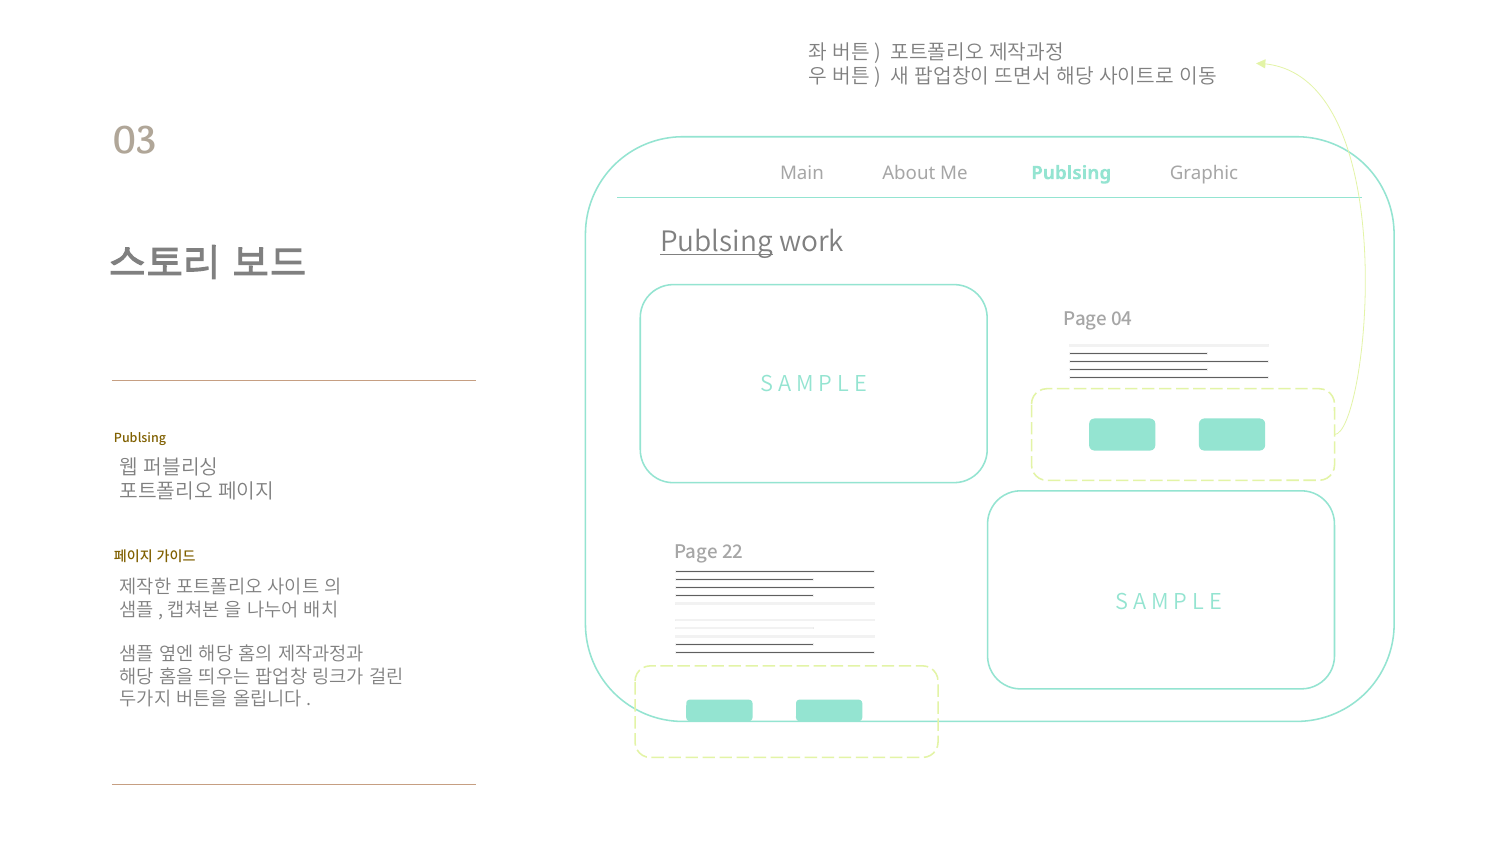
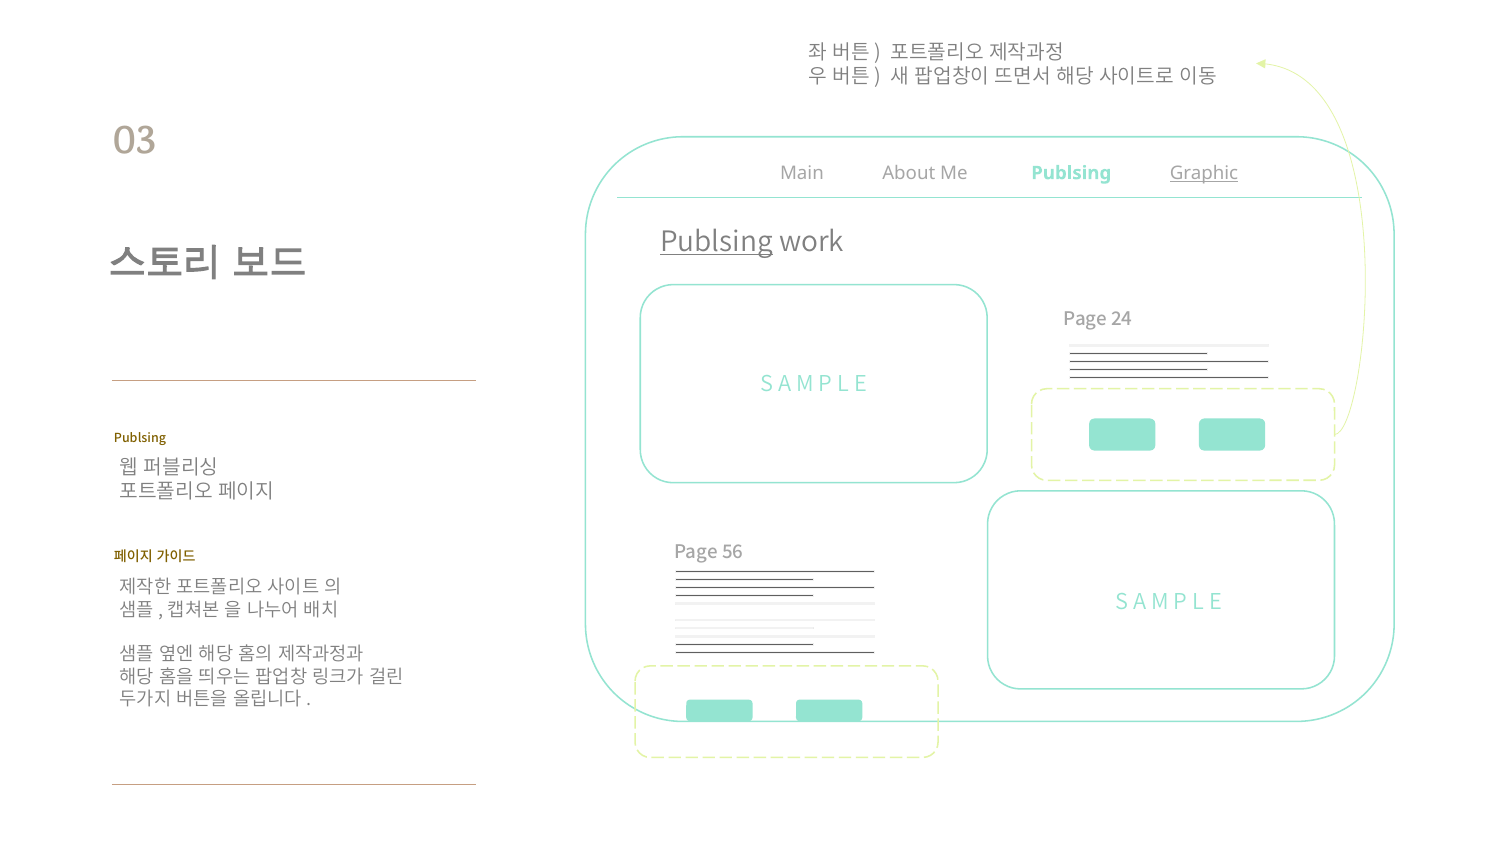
Graphic underline: none -> present (1204, 173)
04: 04 -> 24 (1122, 319)
22: 22 -> 56 (733, 552)
